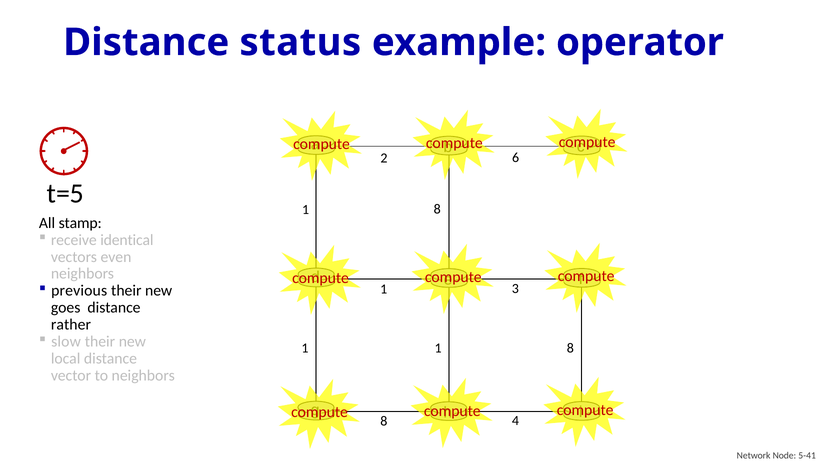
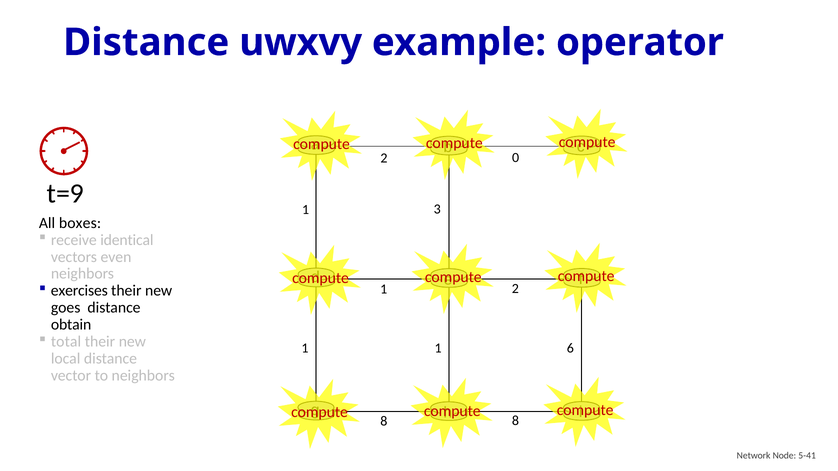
status: status -> uwxvy (301, 42)
6: 6 -> 0 (516, 158)
t=5: t=5 -> t=9 (65, 194)
8: 8 -> 3 (437, 209)
stamp: stamp -> boxes (80, 223)
previous: previous -> exercises (79, 291)
1 3: 3 -> 2 (515, 289)
rather: rather -> obtain (71, 325)
slow: slow -> total (66, 342)
1 1 8: 8 -> 6 (570, 349)
8 4: 4 -> 8 (515, 421)
